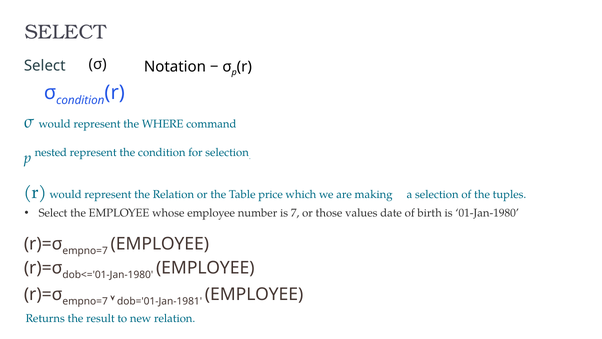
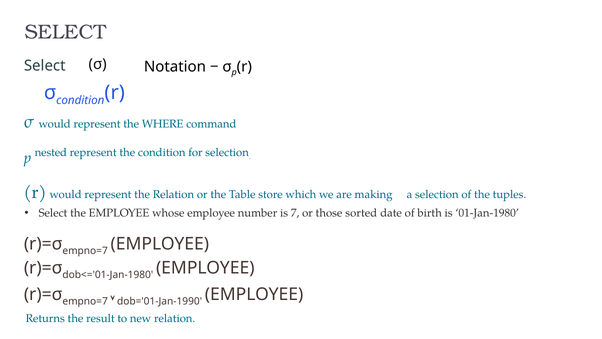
price: price -> store (271, 194)
values: values -> sorted (361, 213)
dob='01-Jan-1981: dob='01-Jan-1981 -> dob='01-Jan-1990 (160, 301)
